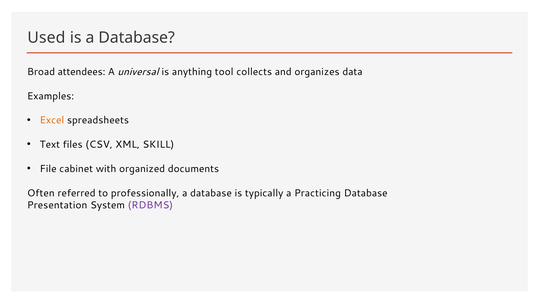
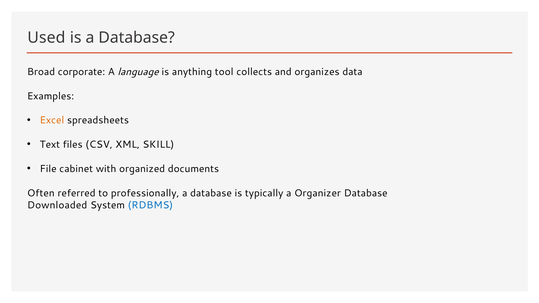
attendees: attendees -> corporate (81, 72)
universal: universal -> language (138, 72)
Practicing: Practicing -> Organizer (318, 193)
Presentation: Presentation -> Downloaded (57, 205)
RDBMS colour: purple -> blue (150, 205)
